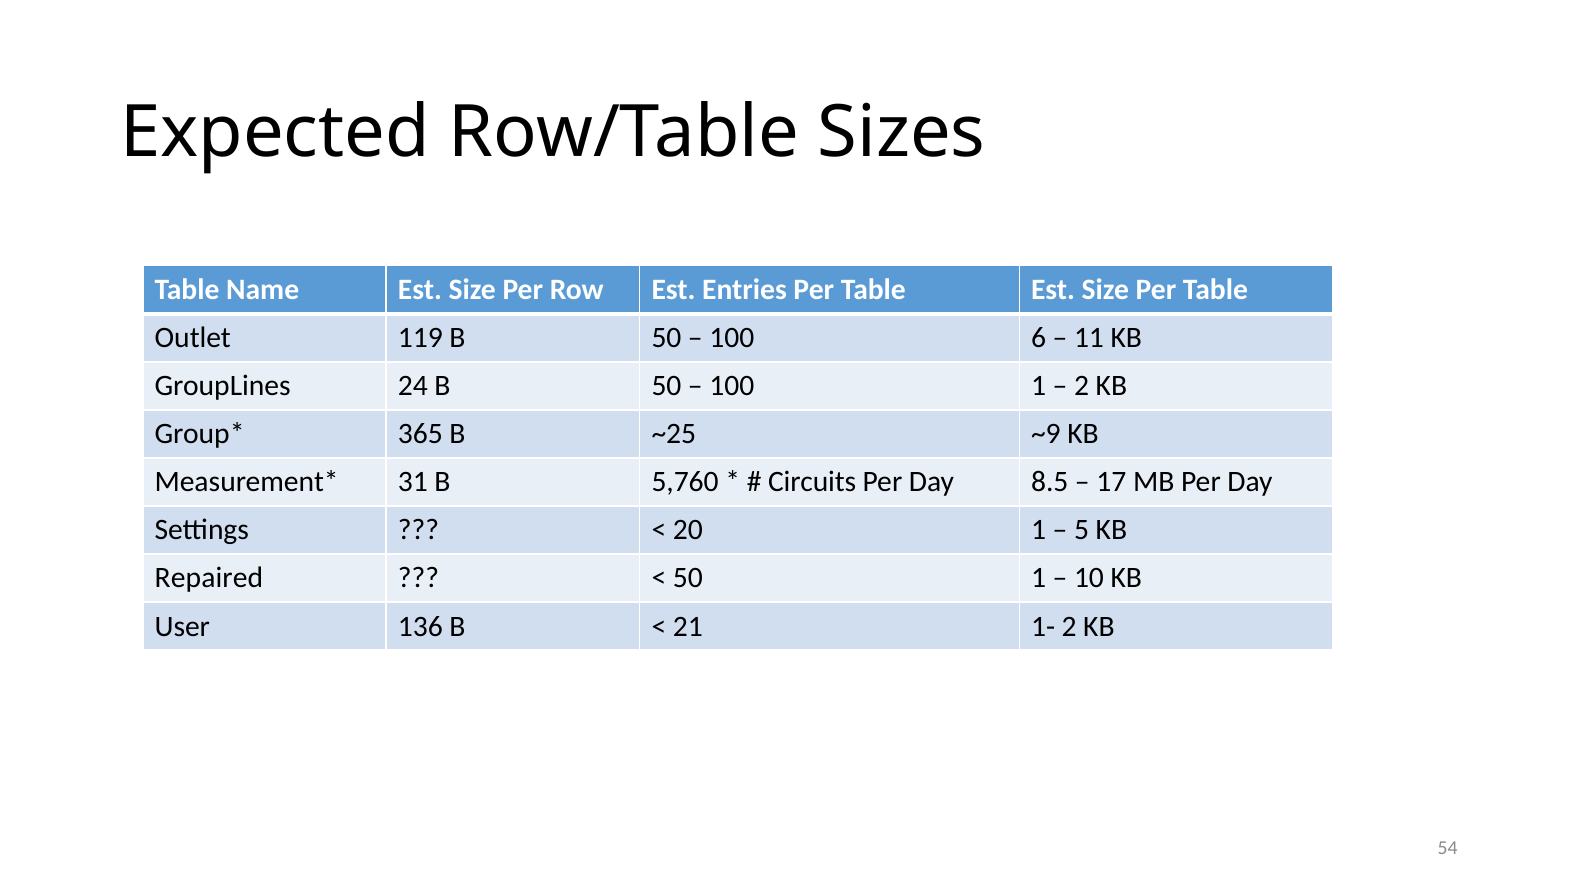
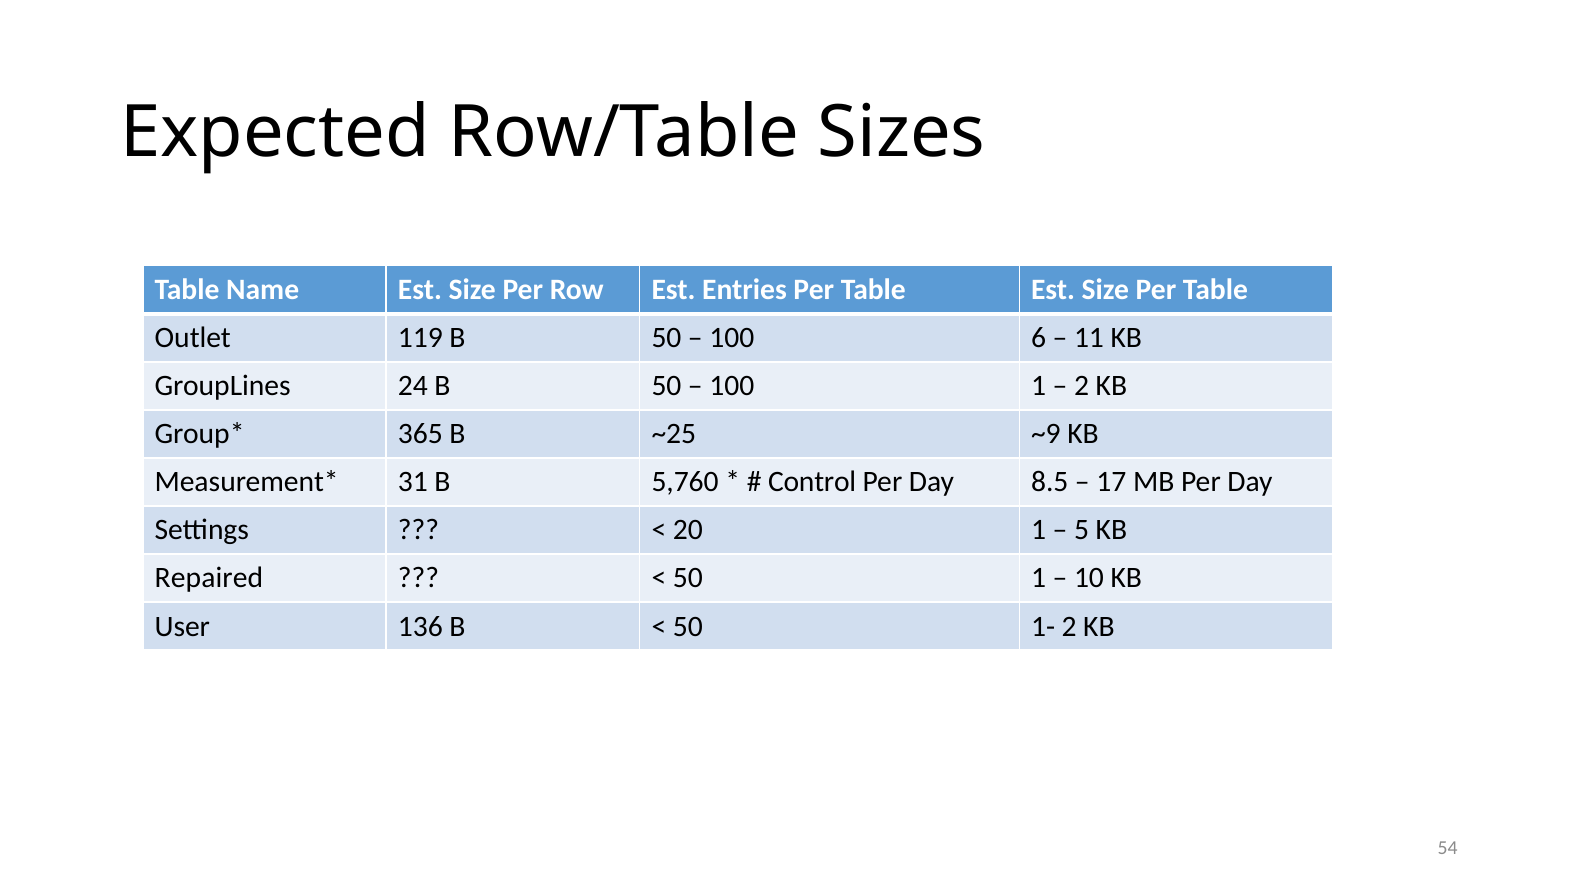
Circuits: Circuits -> Control (812, 482)
21: 21 -> 50 (688, 626)
